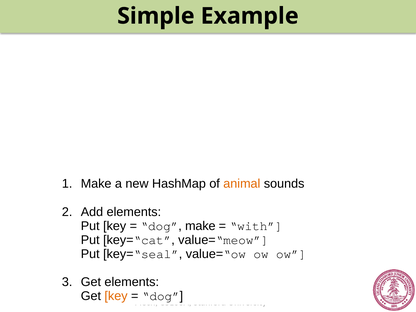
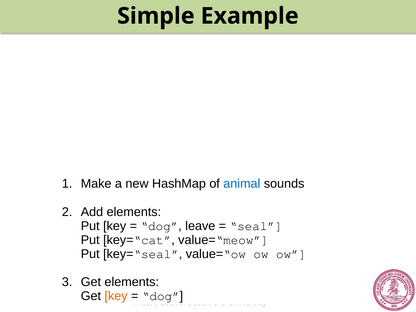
animal colour: orange -> blue (242, 184)
dog make: make -> leave (200, 226)
with: with -> seal (256, 226)
